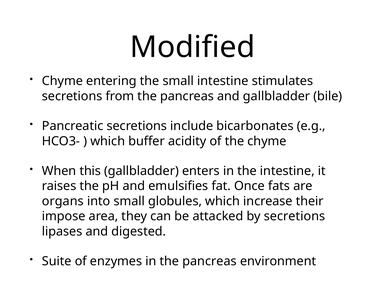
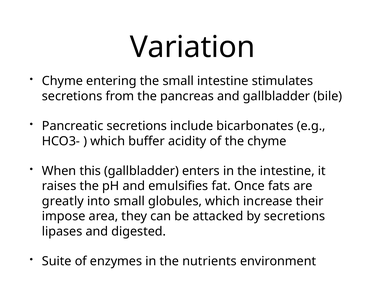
Modified: Modified -> Variation (193, 47)
organs: organs -> greatly (63, 201)
in the pancreas: pancreas -> nutrients (210, 261)
